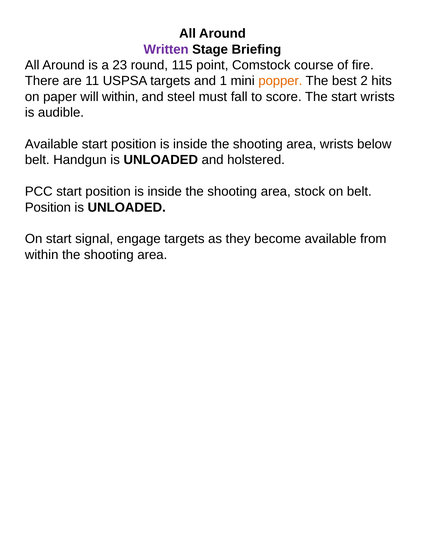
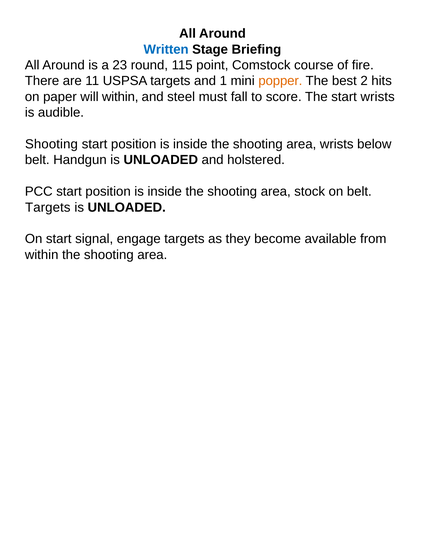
Written colour: purple -> blue (166, 49)
Available: Available -> Shooting (51, 144)
Position: Position -> Targets (48, 207)
